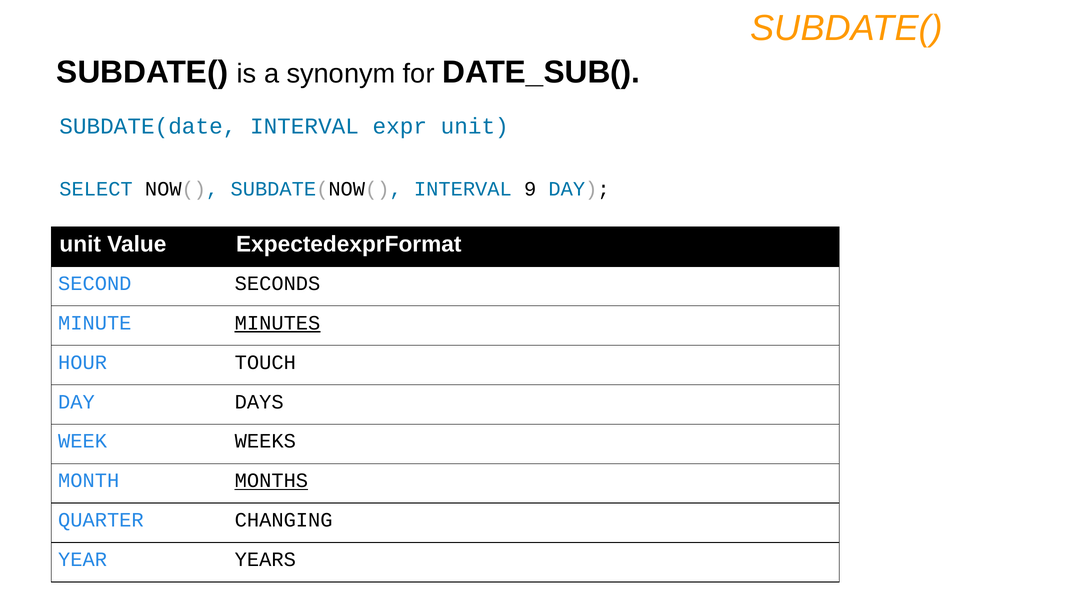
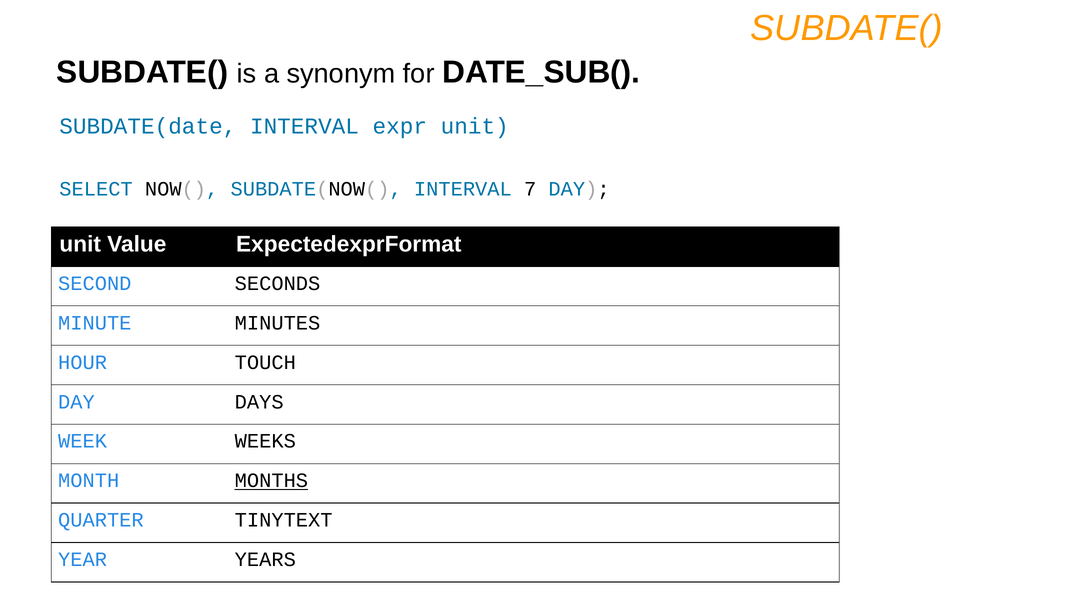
9: 9 -> 7 (530, 189)
MINUTES underline: present -> none (278, 323)
CHANGING: CHANGING -> TINYTEXT (284, 520)
